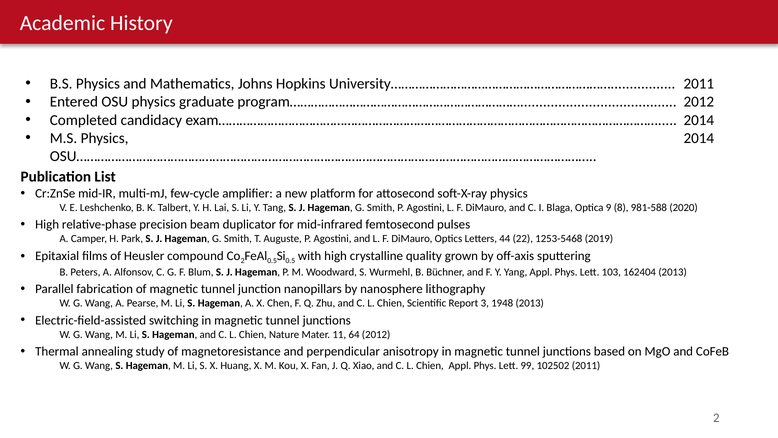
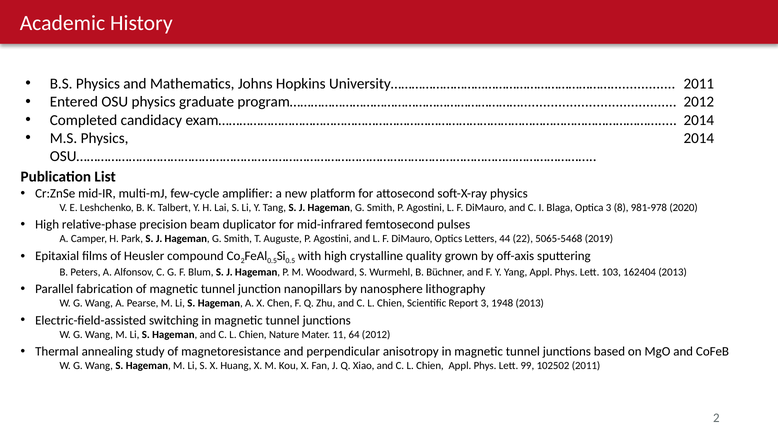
Optica 9: 9 -> 3 (609, 207)
981-588: 981-588 -> 981-978 (649, 207)
1253-5468: 1253-5468 -> 5065-5468 (559, 239)
